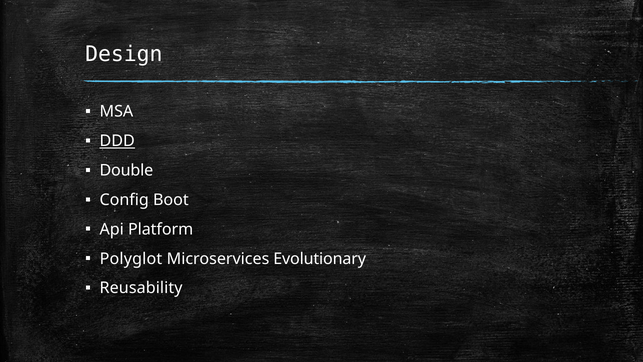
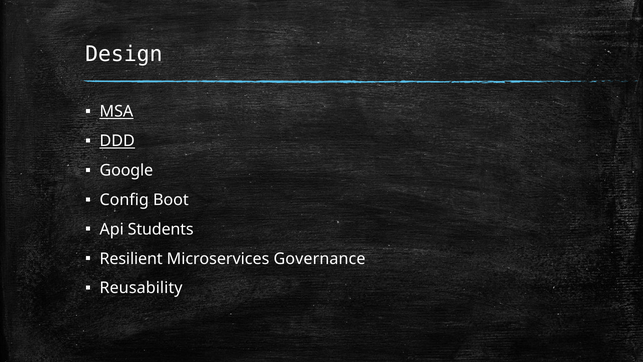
MSA underline: none -> present (116, 111)
Double: Double -> Google (126, 170)
Platform: Platform -> Students (161, 229)
Polyglot: Polyglot -> Resilient (131, 259)
Evolutionary: Evolutionary -> Governance (320, 259)
